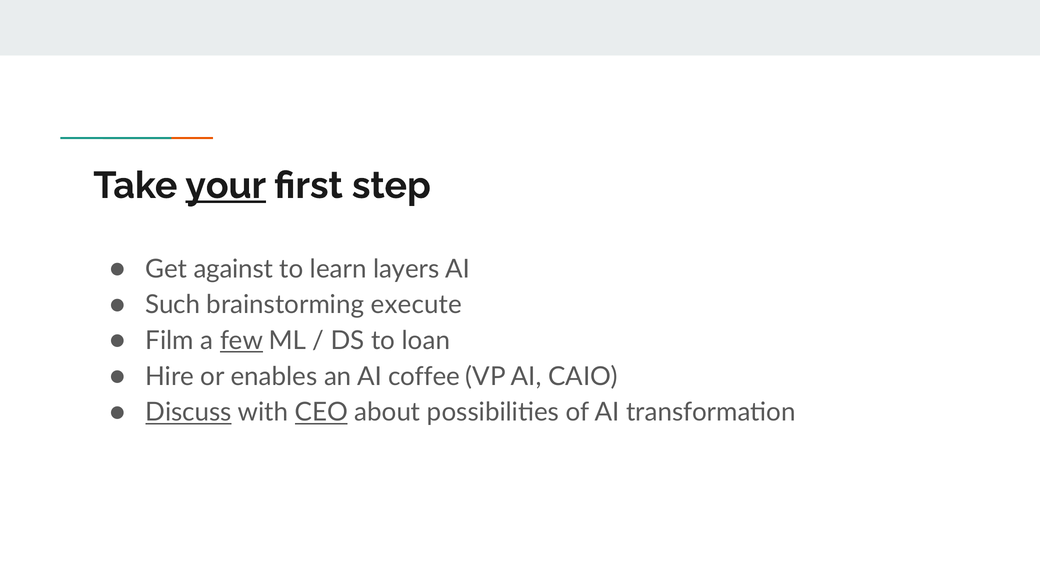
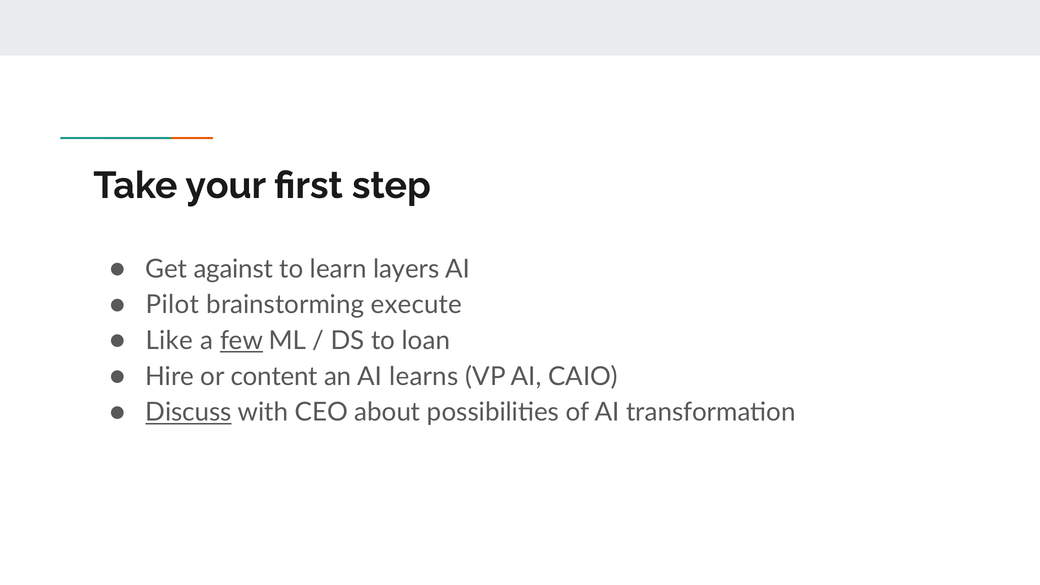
your underline: present -> none (226, 186)
Such: Such -> Pilot (172, 305)
Film: Film -> Like (169, 341)
enables: enables -> content (274, 377)
coffee: coffee -> learns (424, 377)
CEO underline: present -> none (321, 412)
